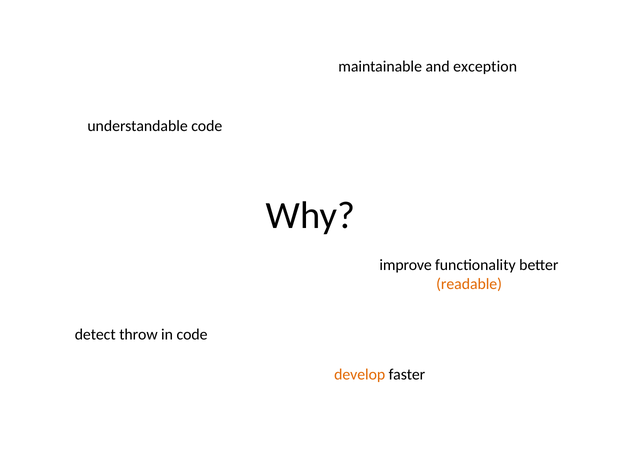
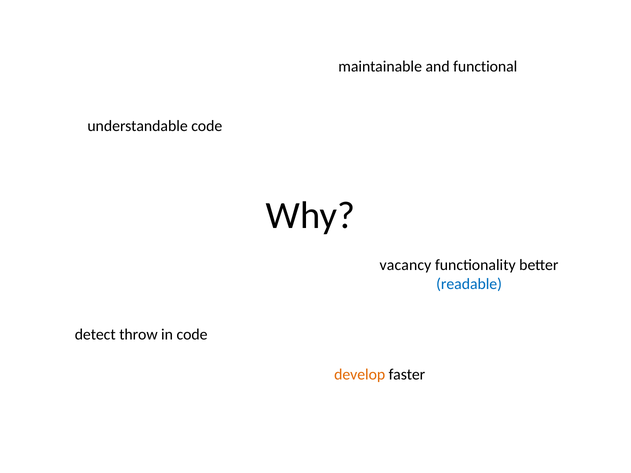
exception: exception -> functional (485, 66)
improve: improve -> vacancy (405, 265)
readable colour: orange -> blue (469, 284)
